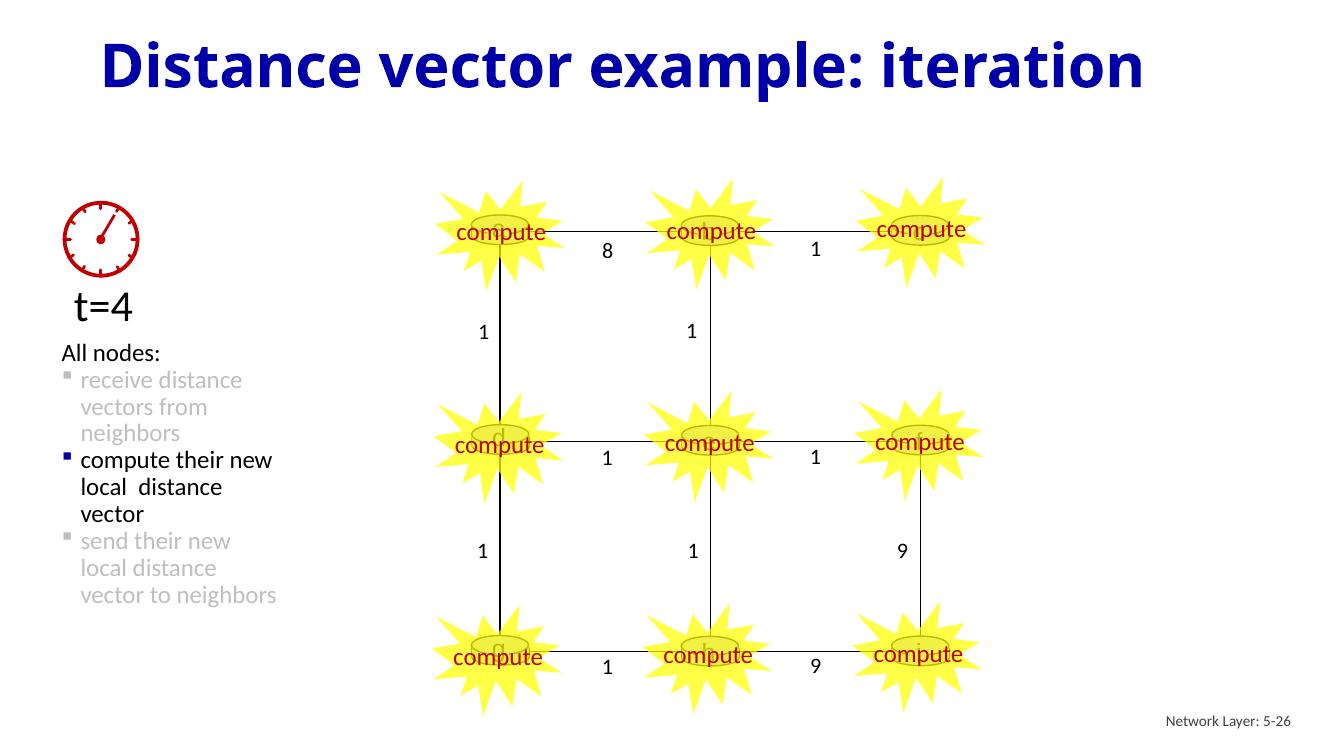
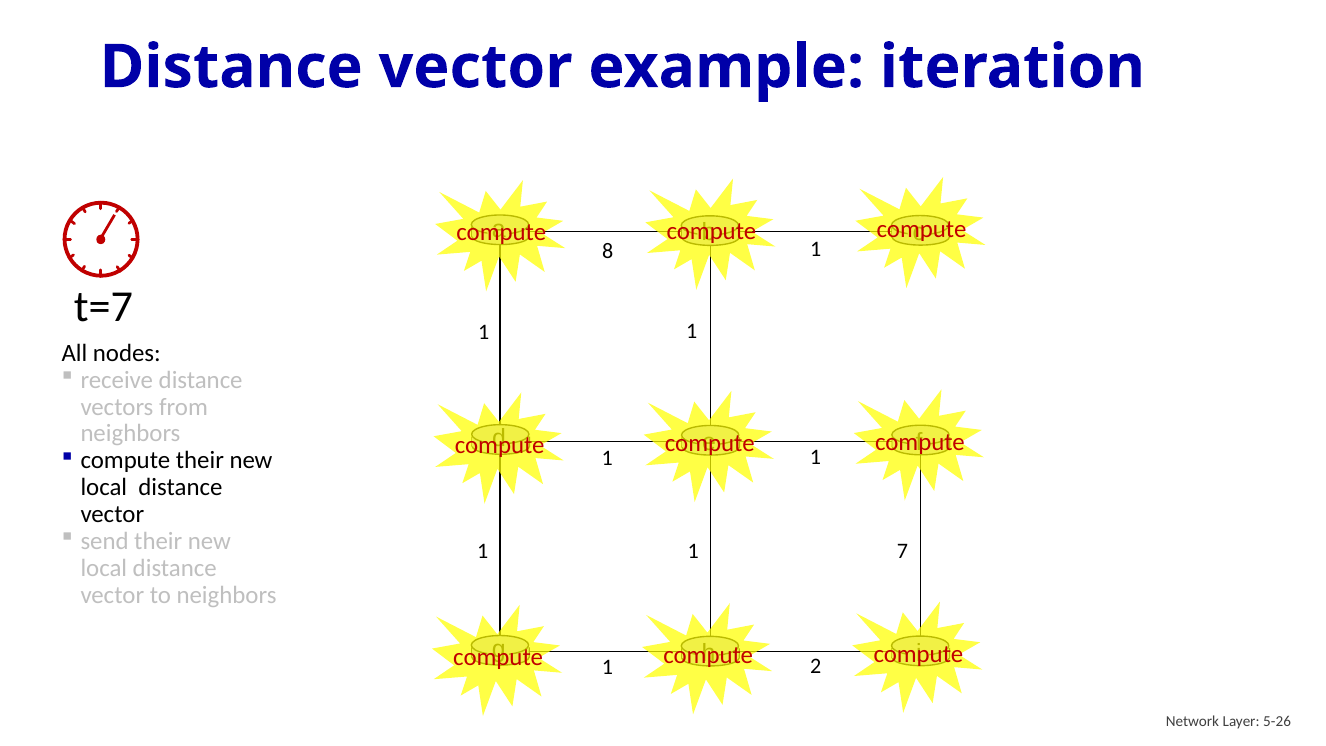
t=4: t=4 -> t=7 (103, 307)
9: 9 -> 7 (902, 552)
9: 9 -> 2 (816, 666)
